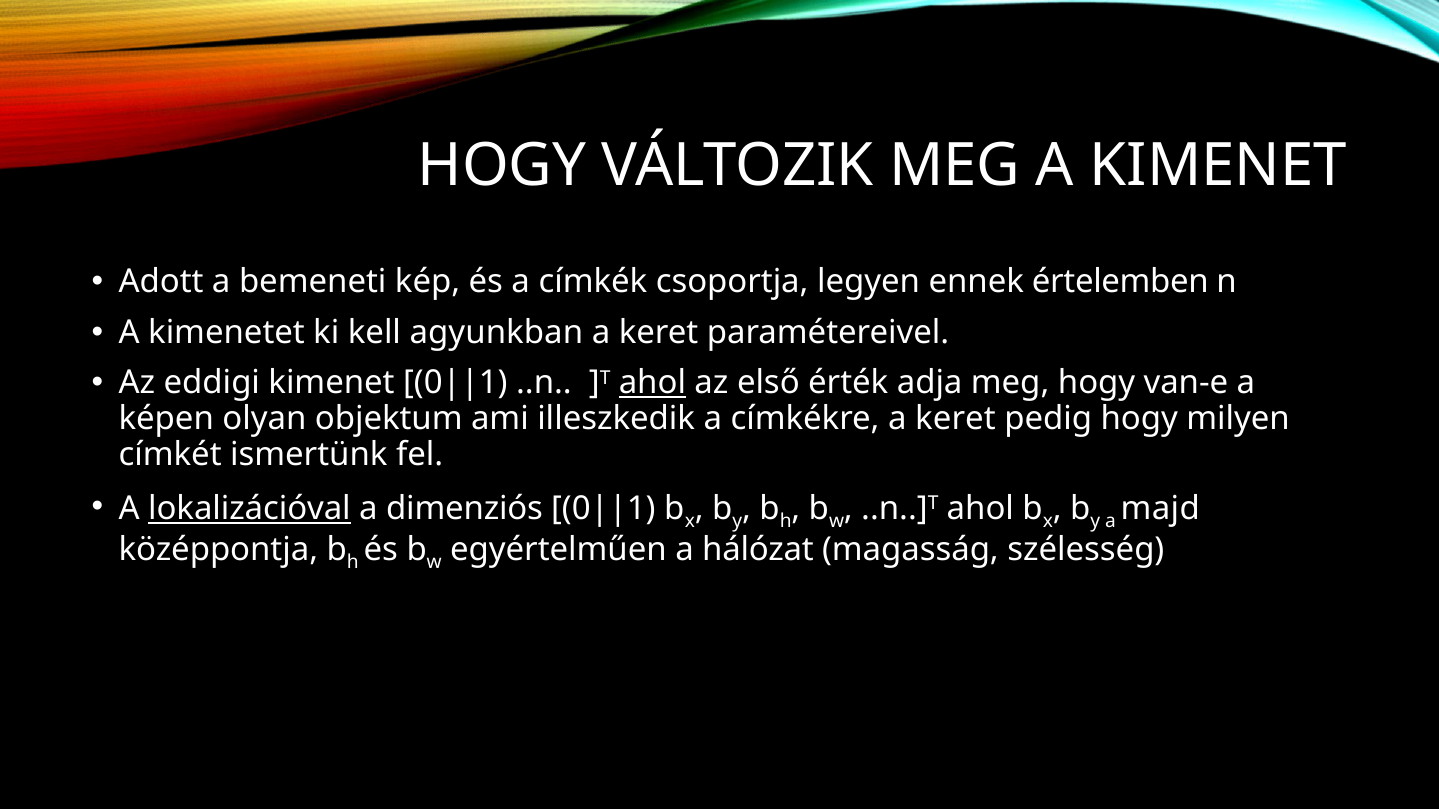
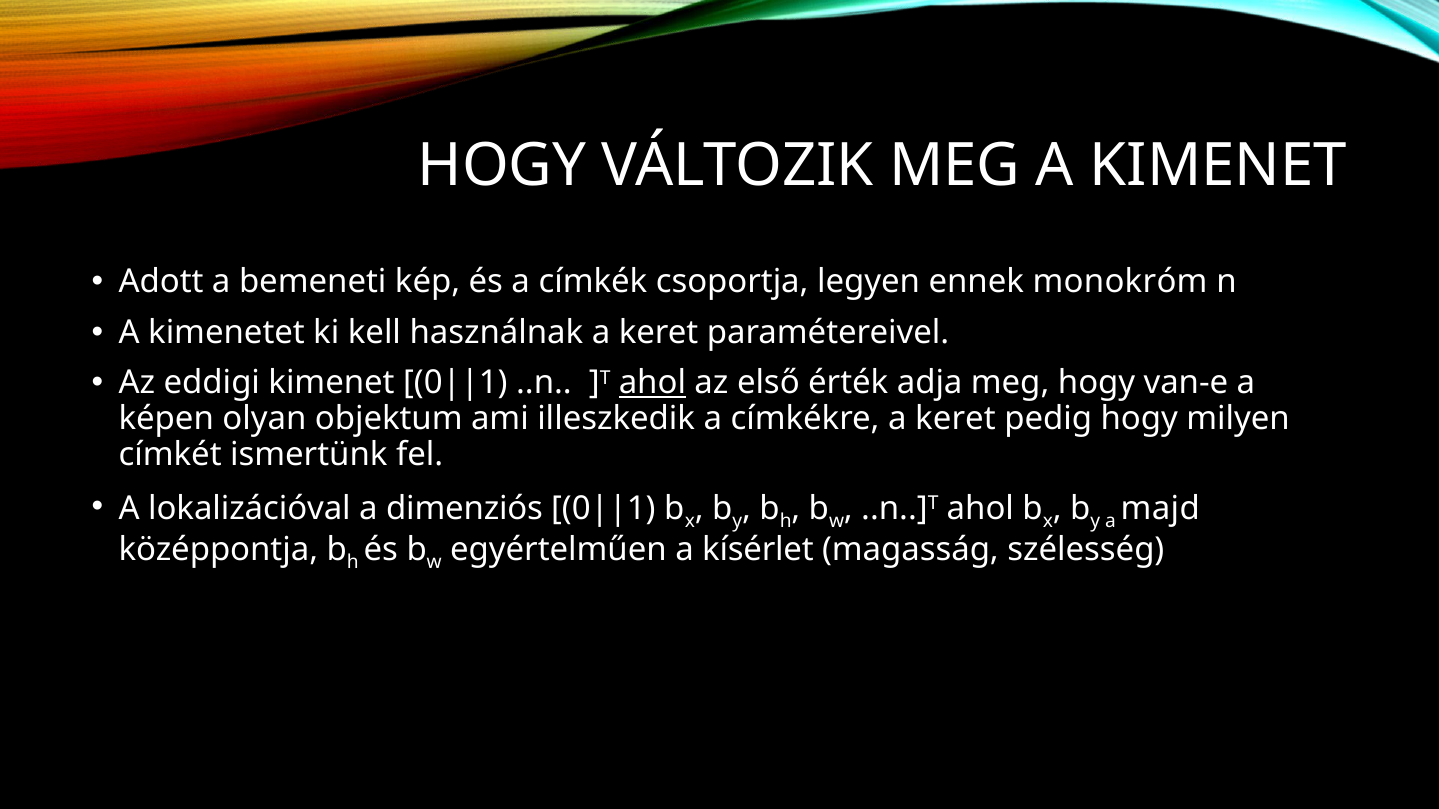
értelemben: értelemben -> monokróm (1120, 282)
agyunkban: agyunkban -> használnak (496, 333)
lokalizációval underline: present -> none (249, 509)
hálózat: hálózat -> kísérlet (758, 549)
